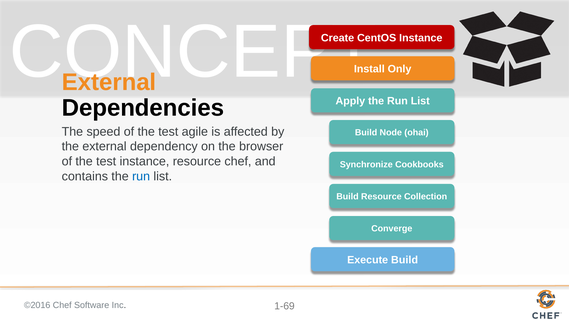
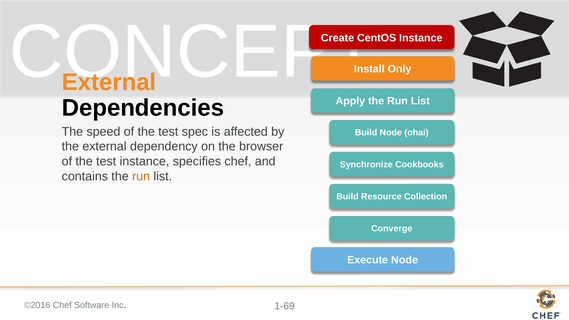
agile: agile -> spec (195, 132)
instance resource: resource -> specifies (197, 161)
run colour: blue -> orange (141, 176)
Execute Build: Build -> Node (405, 260)
